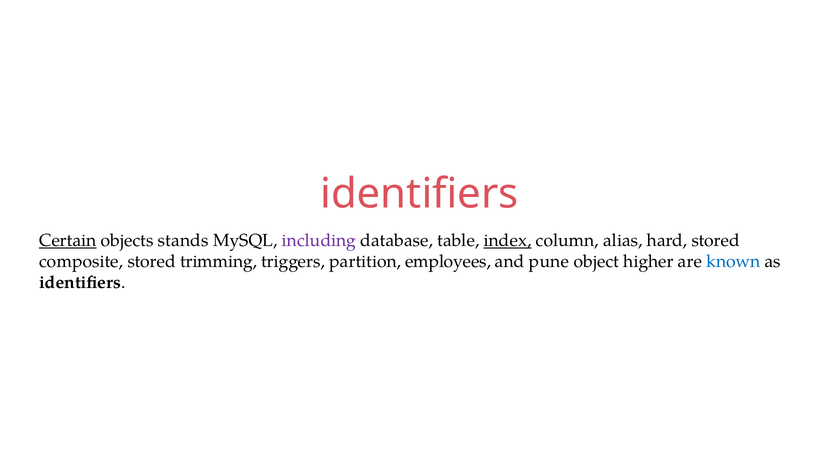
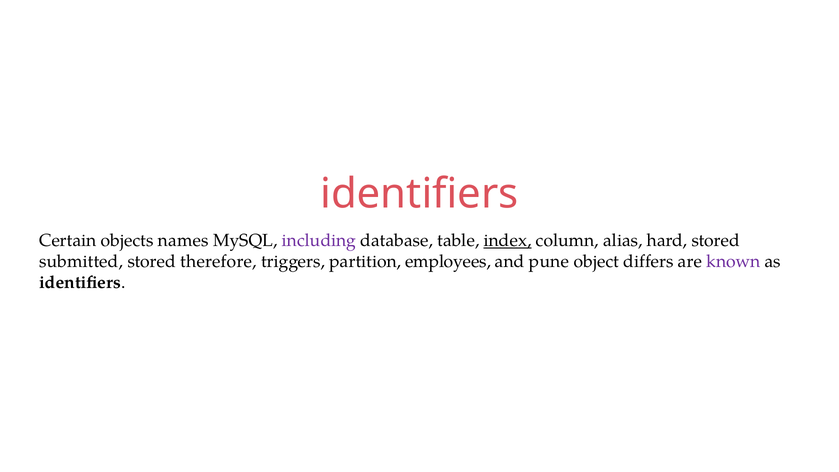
Certain underline: present -> none (68, 240)
stands: stands -> names (183, 240)
composite: composite -> submitted (81, 261)
trimming: trimming -> therefore (218, 261)
higher: higher -> differs (649, 261)
known colour: blue -> purple (733, 261)
